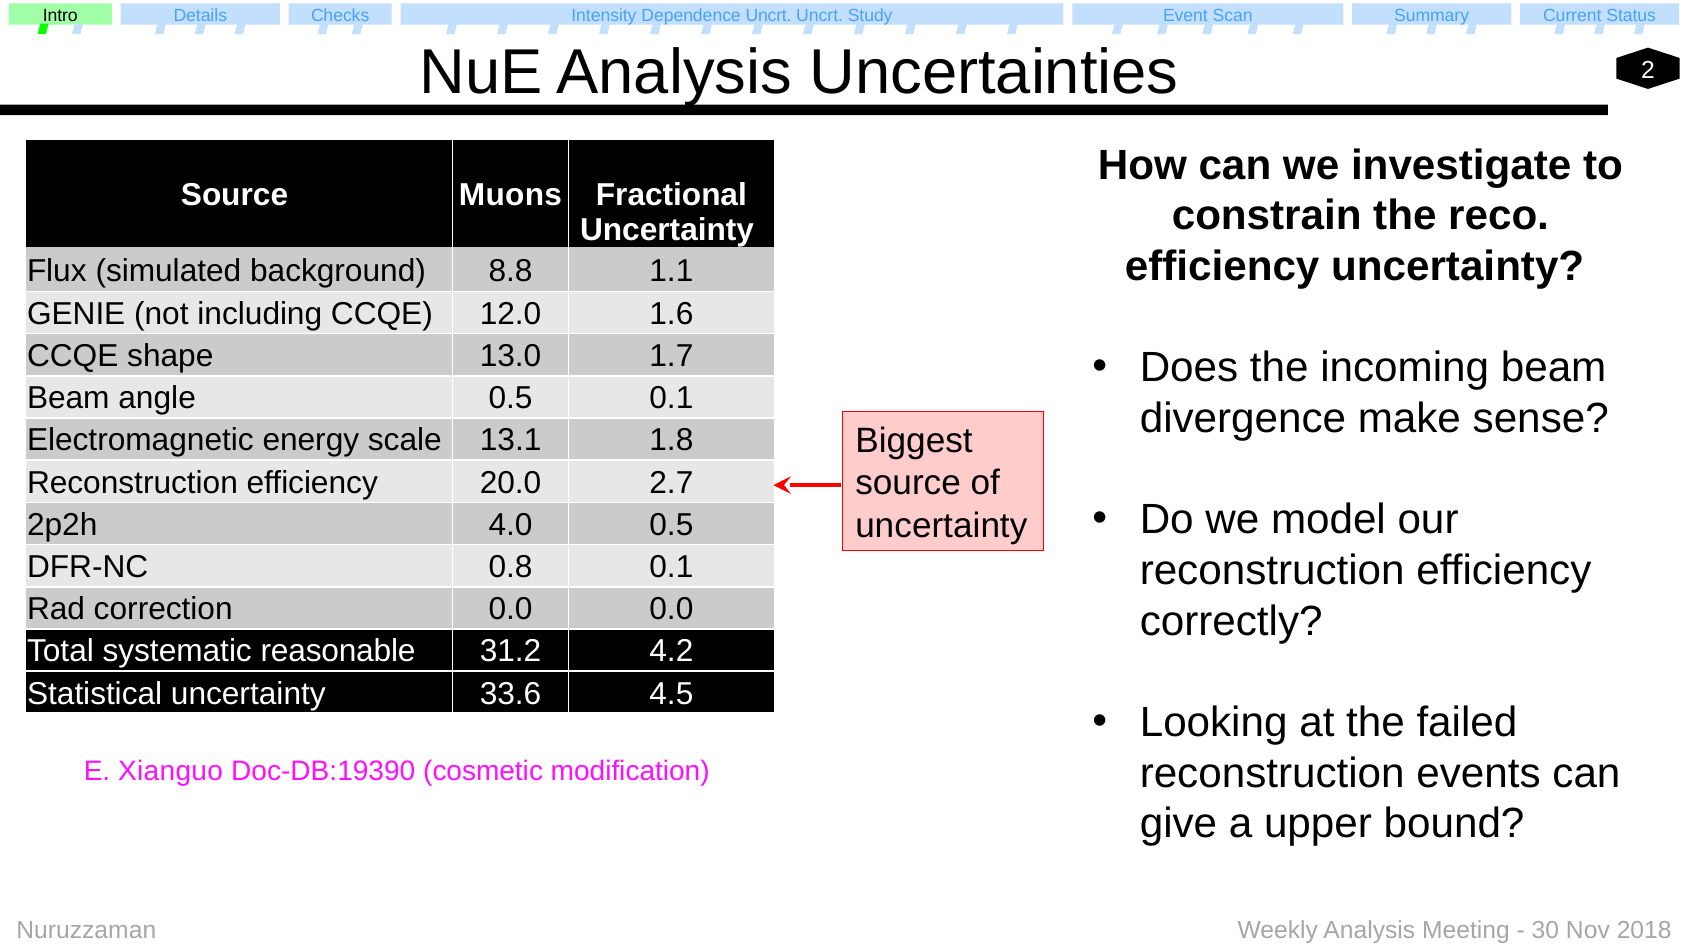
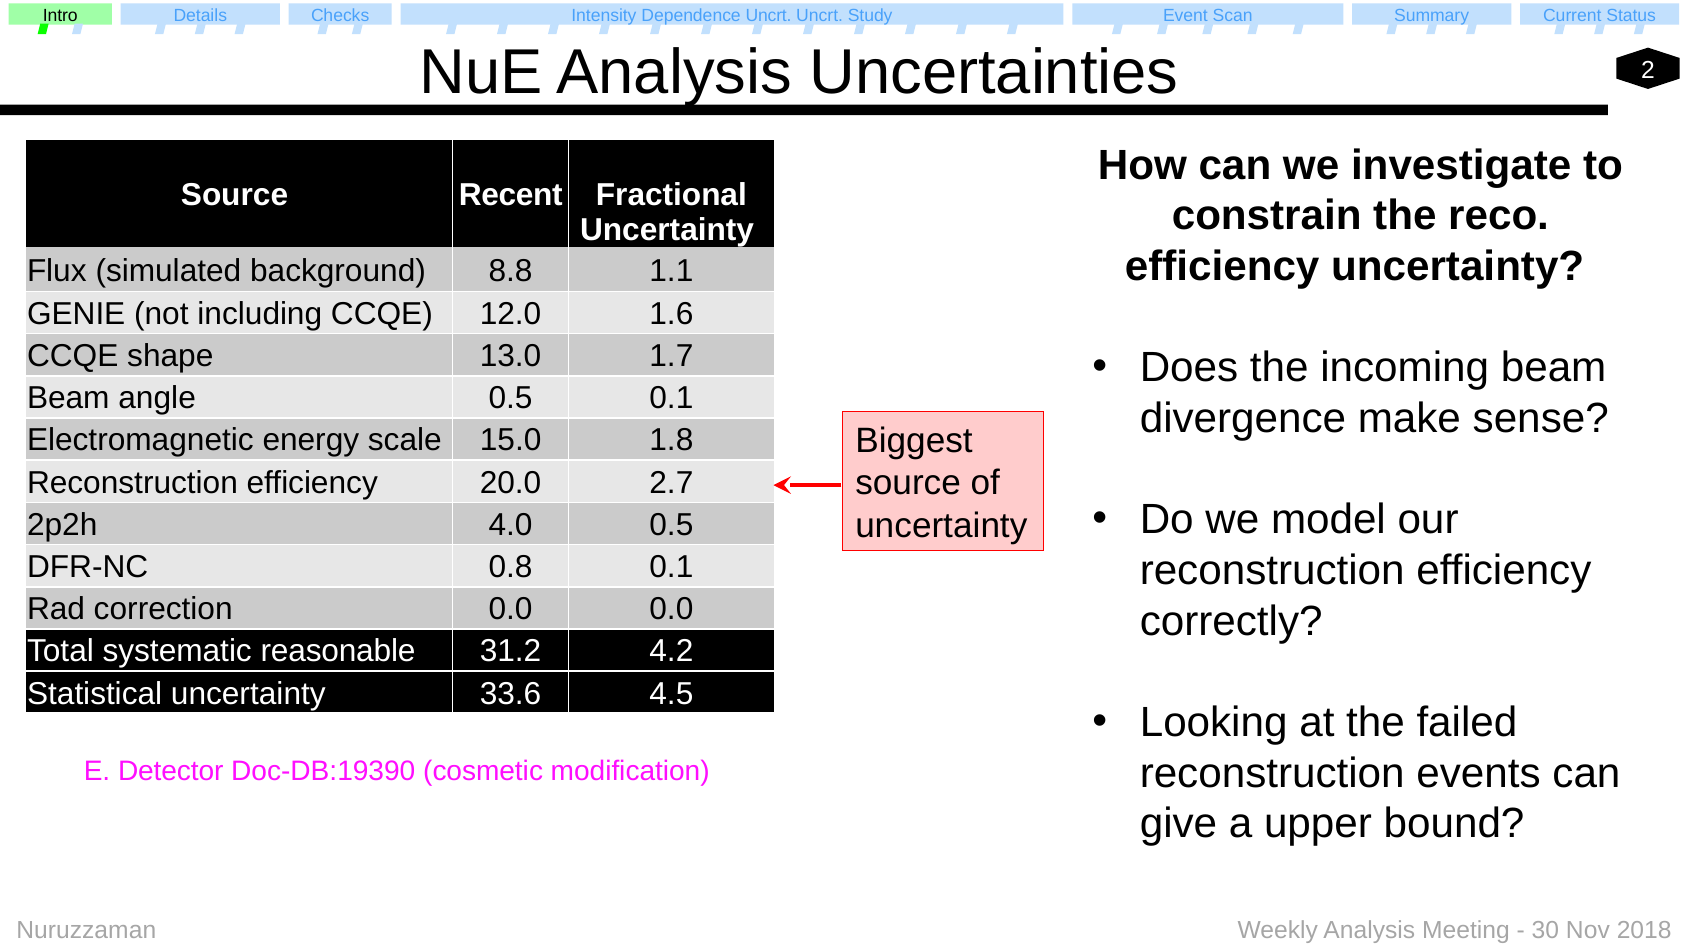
Muons: Muons -> Recent (511, 195)
13.1: 13.1 -> 15.0 (511, 440)
Xianguo: Xianguo -> Detector (171, 770)
